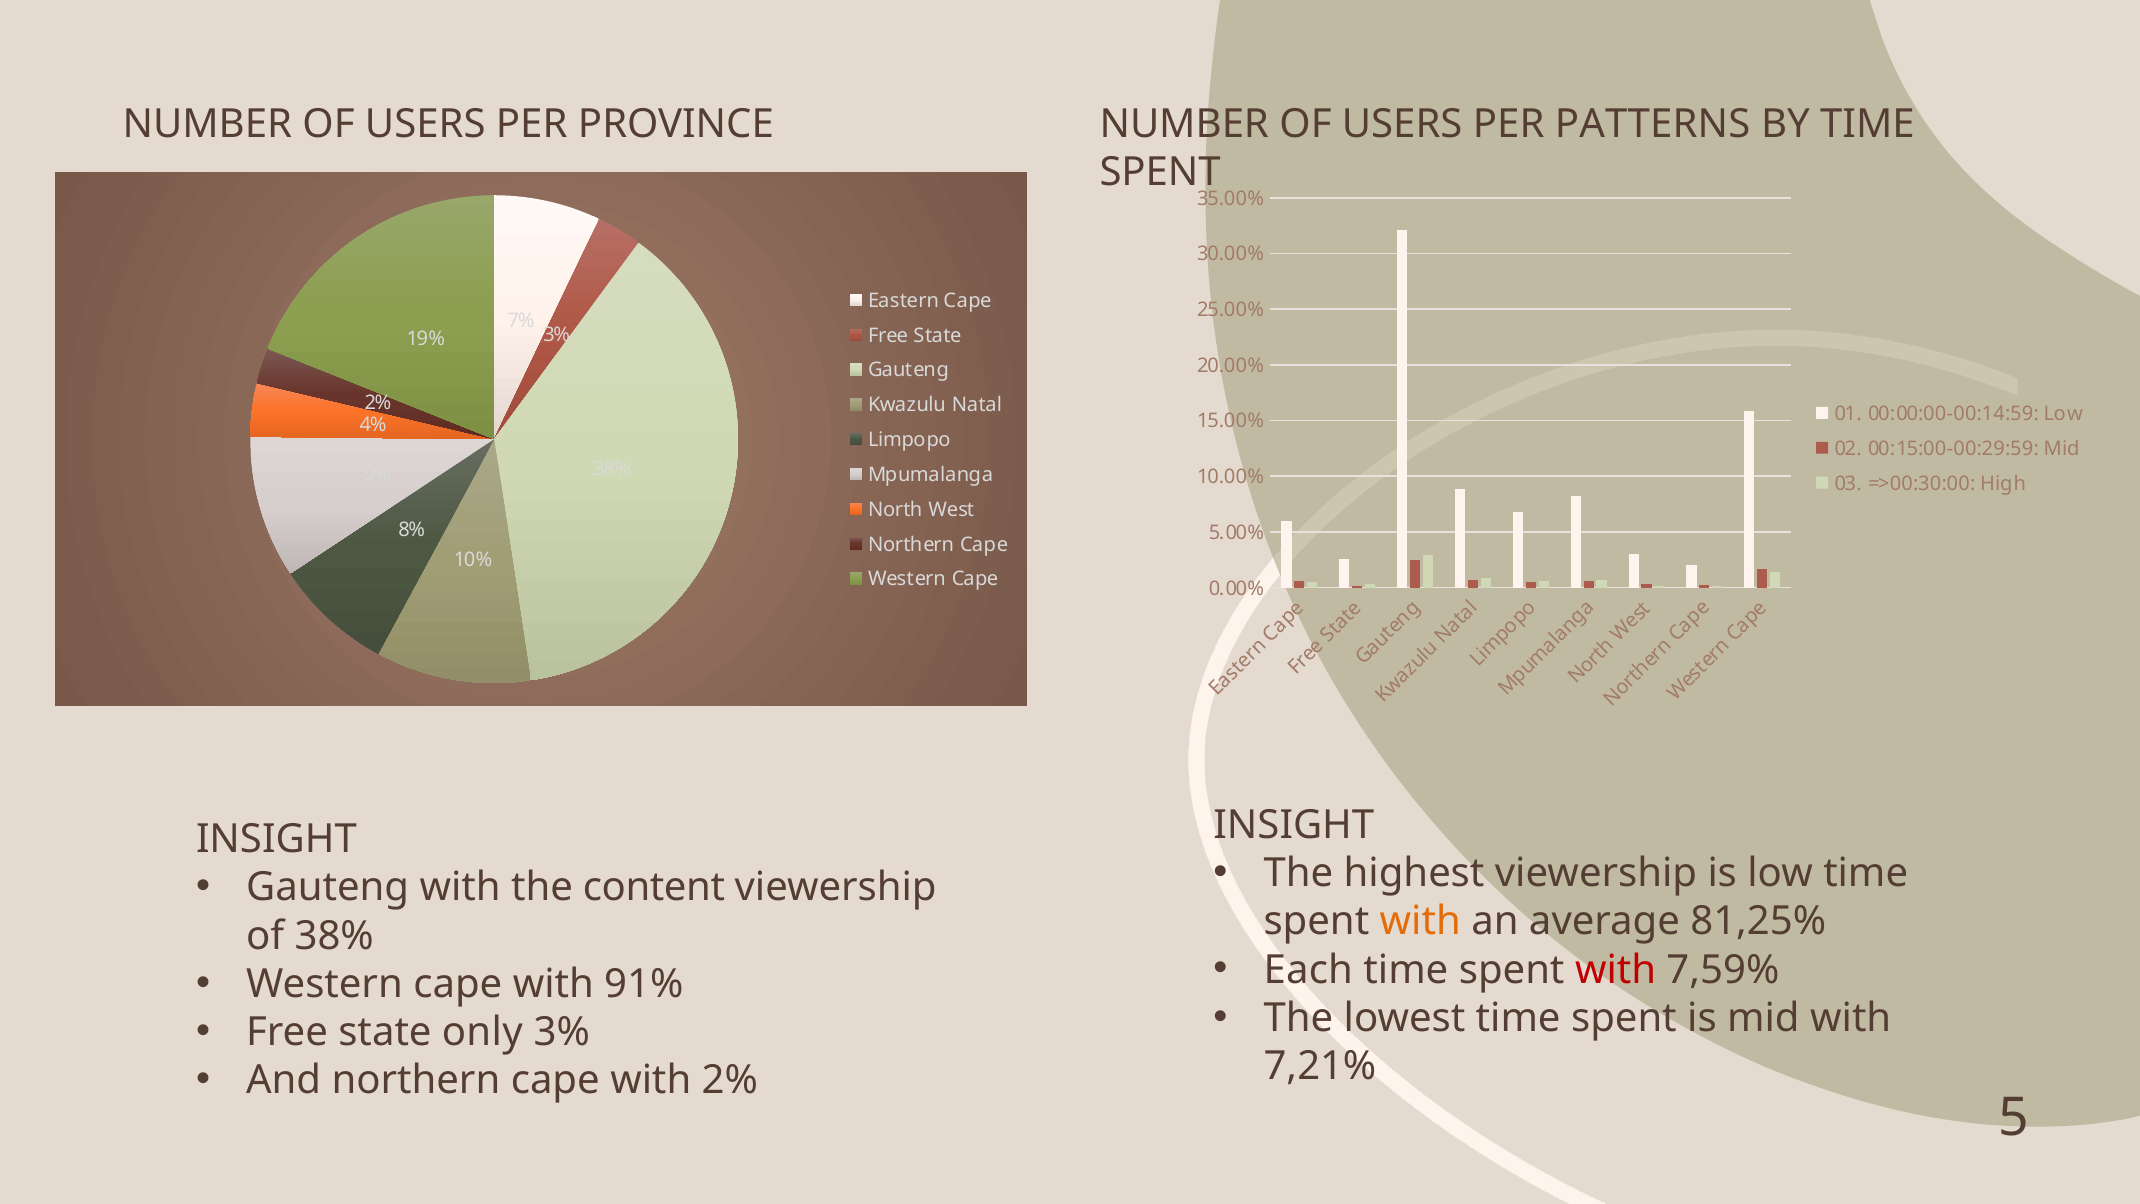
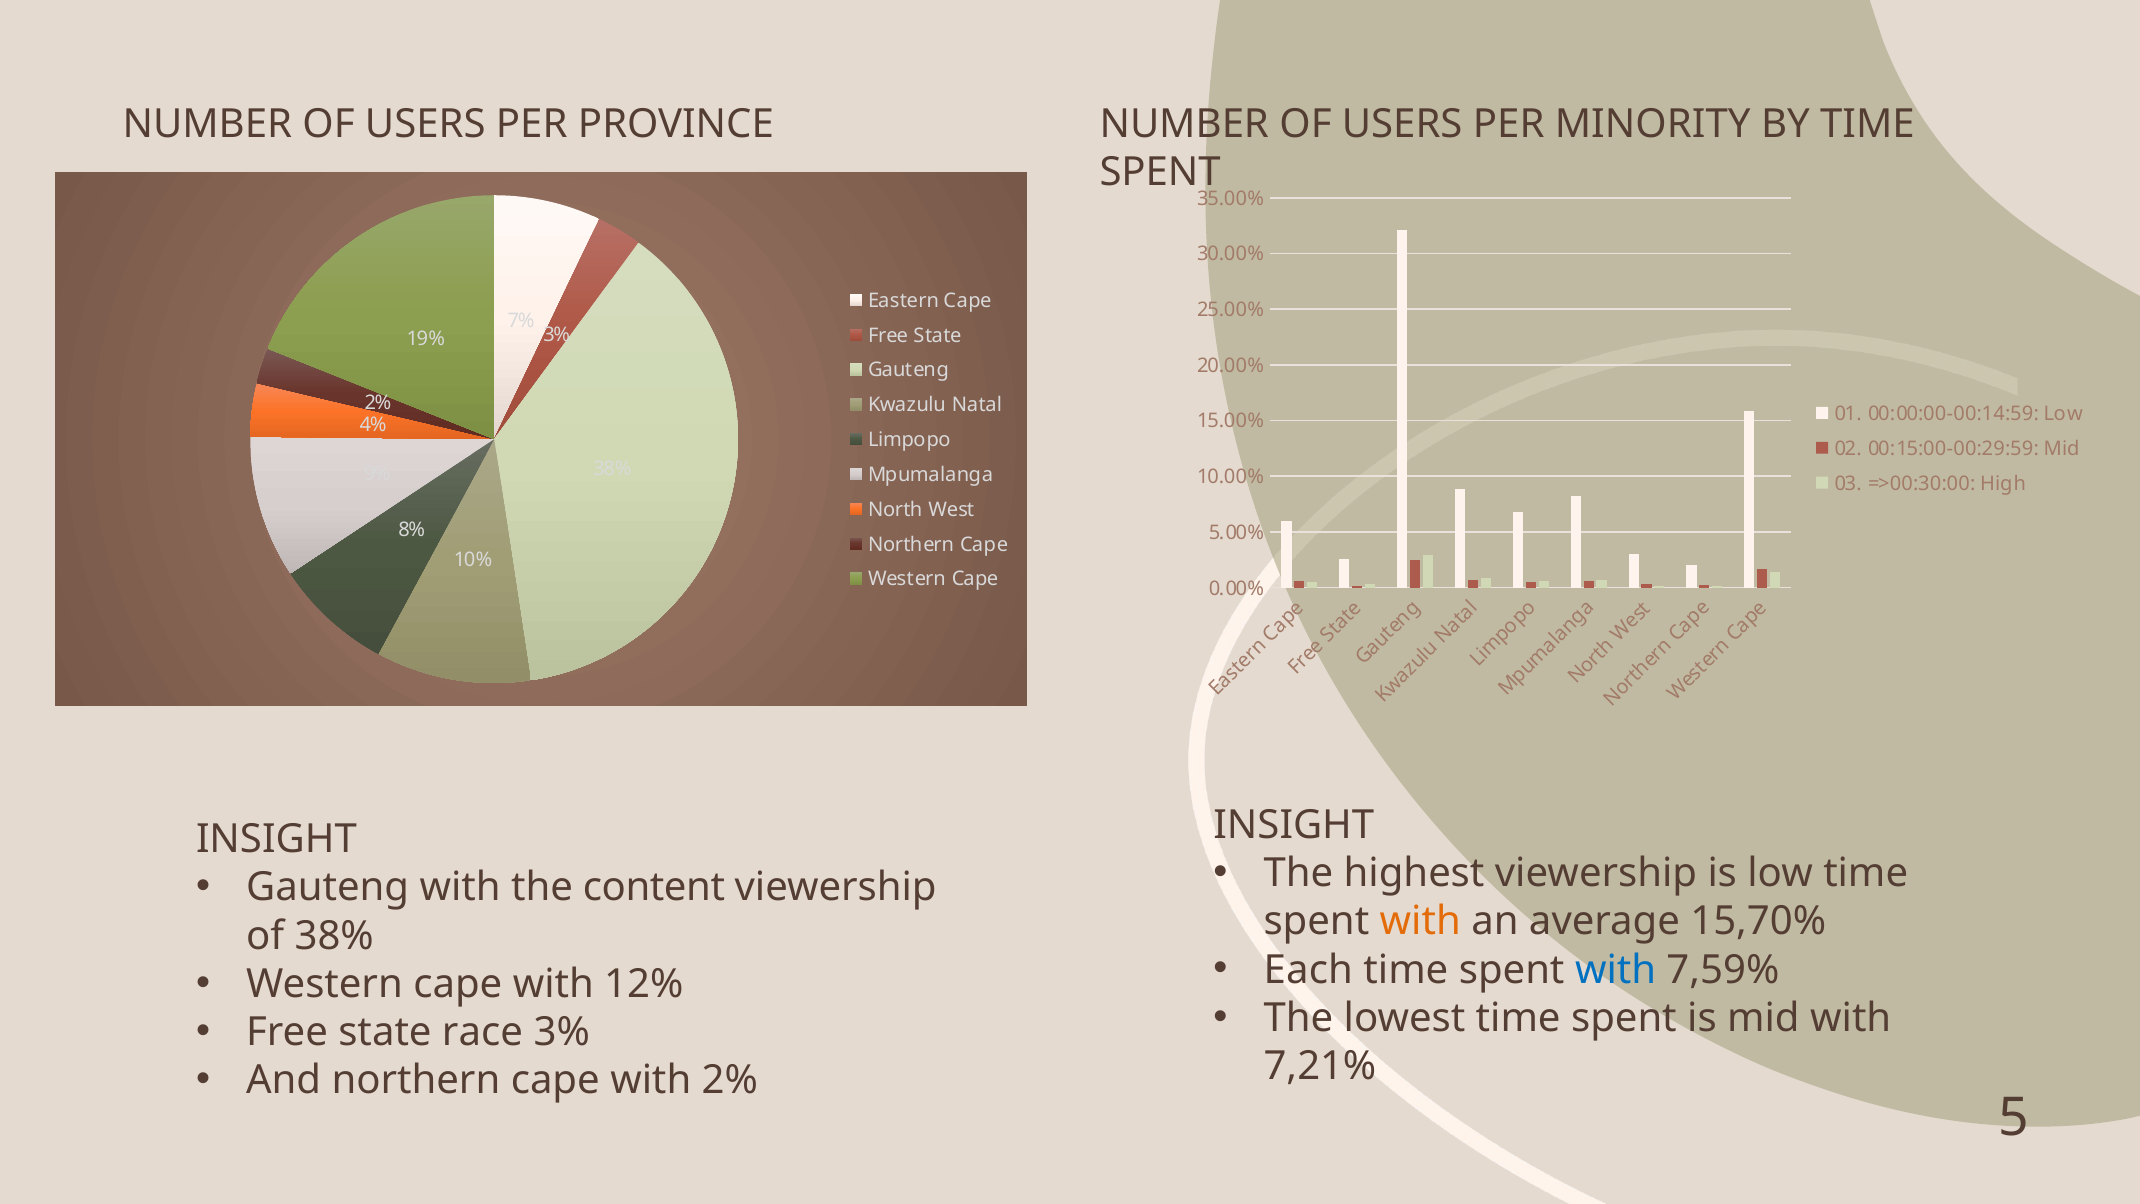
PATTERNS: PATTERNS -> MINORITY (1653, 124)
81,25%: 81,25% -> 15,70% (1758, 921)
with colour: red -> blue (1616, 970)
91%: 91% -> 12% (644, 984)
only: only -> race (482, 1032)
